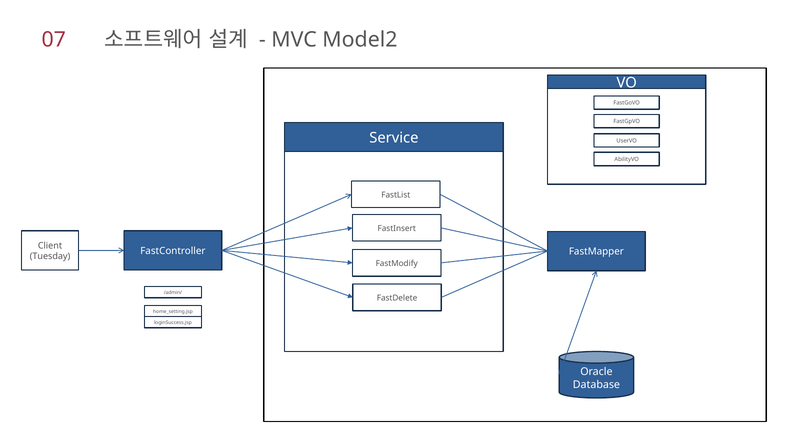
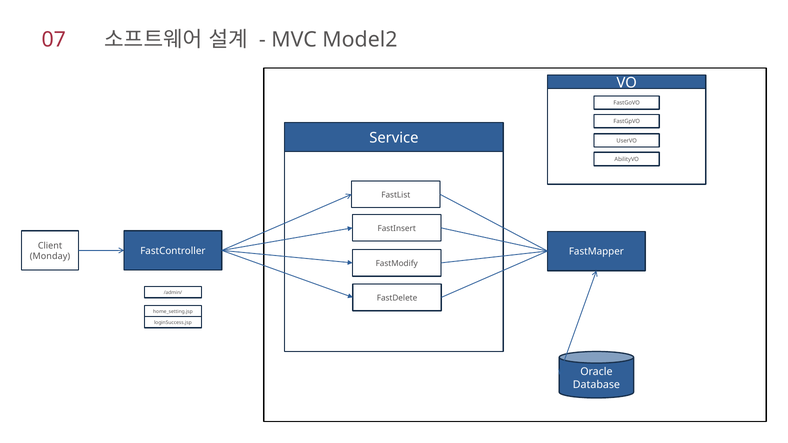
Tuesday: Tuesday -> Monday (50, 257)
